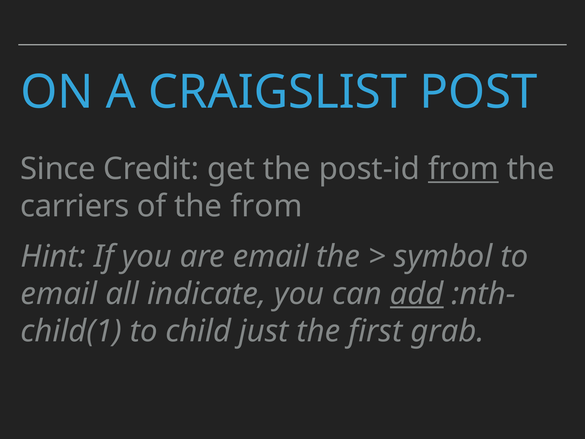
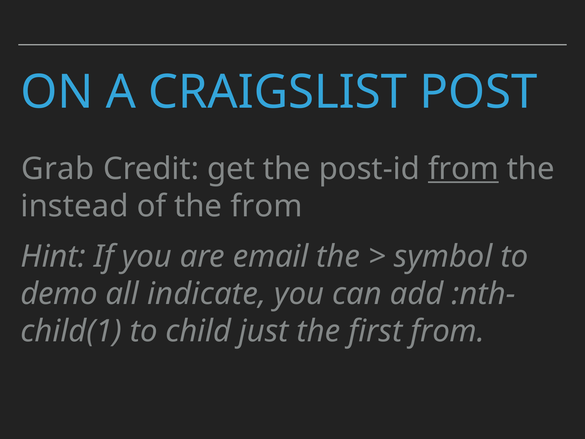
Since: Since -> Grab (58, 169)
carriers: carriers -> instead (75, 206)
email: email -> demo (59, 294)
add underline: present -> none (417, 294)
first grab: grab -> from (448, 331)
